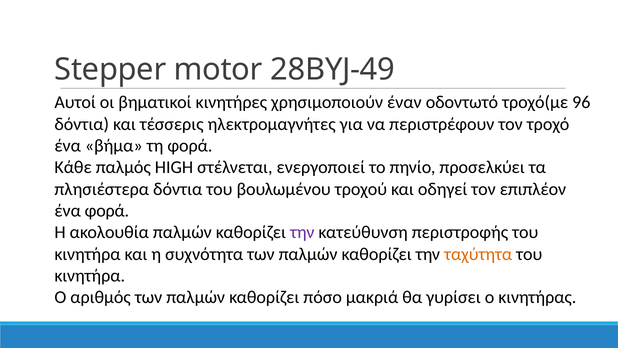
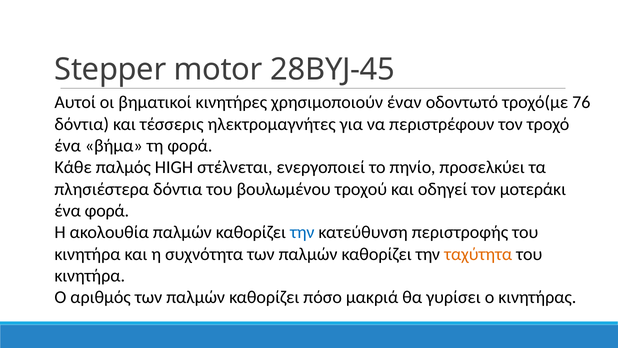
28BYJ-49: 28BYJ-49 -> 28BYJ-45 (333, 69)
96: 96 -> 76 (581, 102)
επιπλέον: επιπλέον -> μοτεράκι (533, 189)
την colour: purple -> blue (302, 232)
